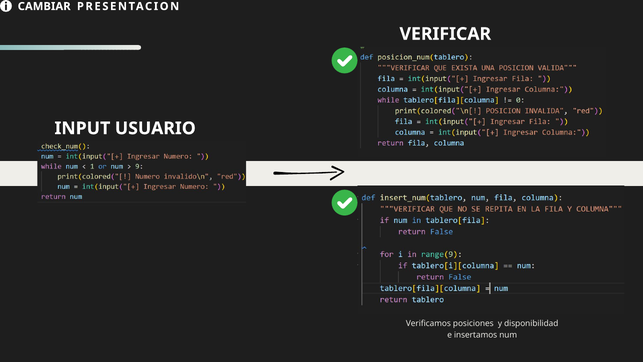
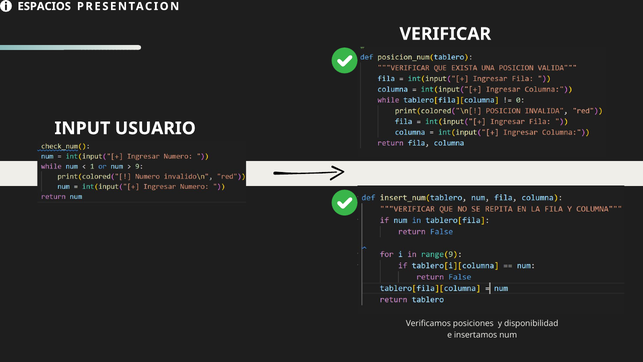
CAMBIAR: CAMBIAR -> ESPACIOS (44, 6)
